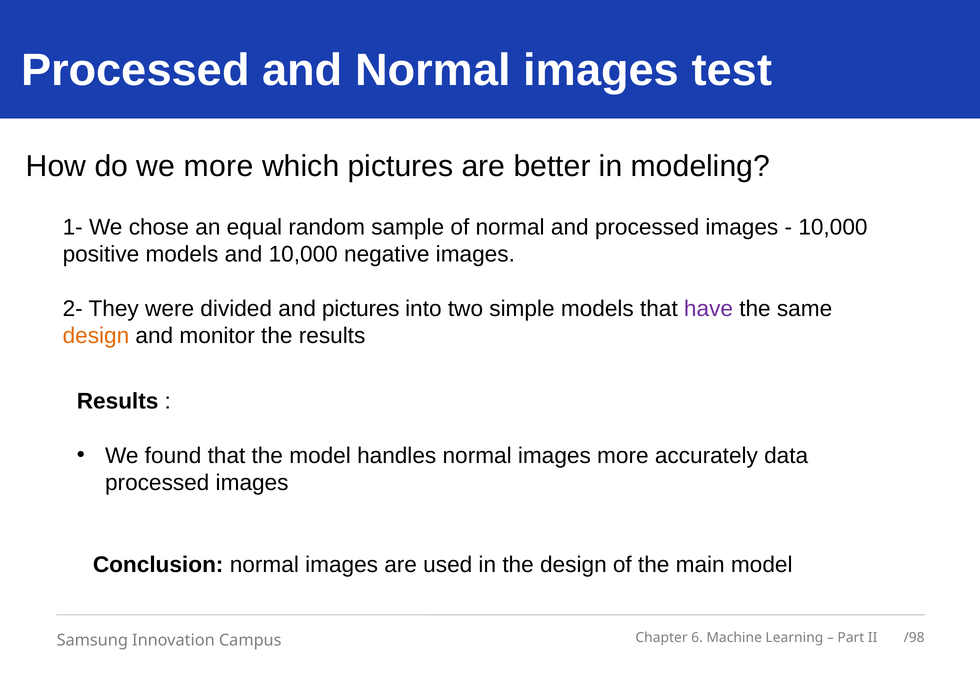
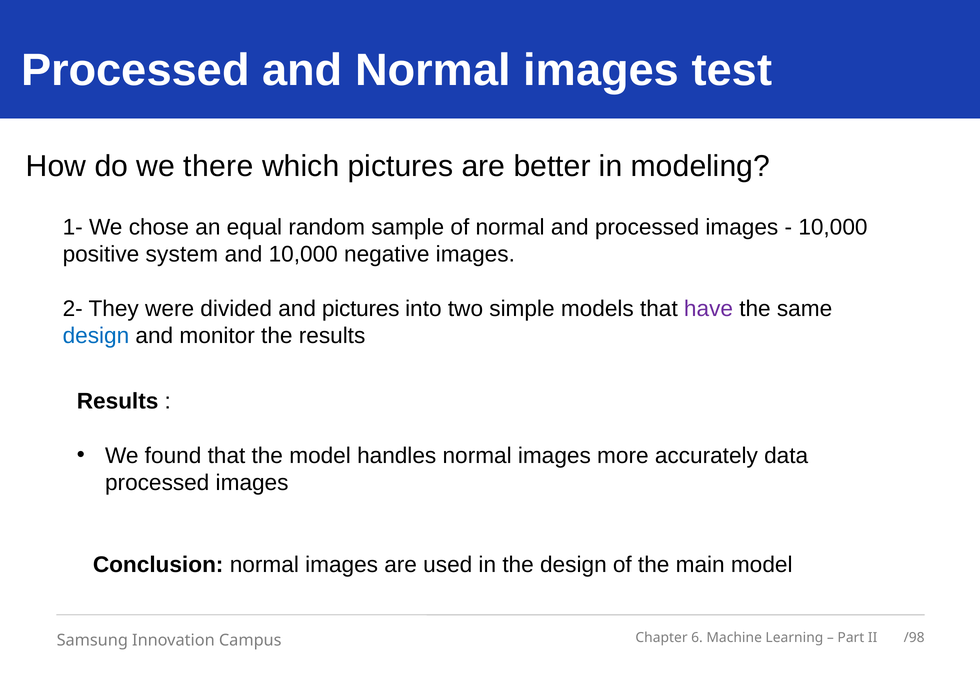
we more: more -> there (218, 166)
positive models: models -> system (182, 254)
design colour: orange -> blue (96, 336)
